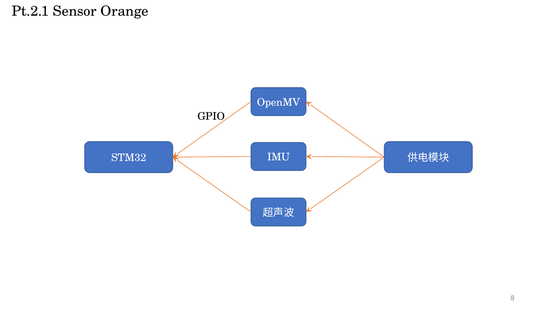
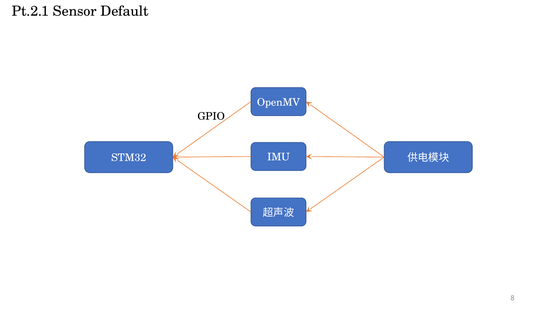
Orange: Orange -> Default (125, 11)
